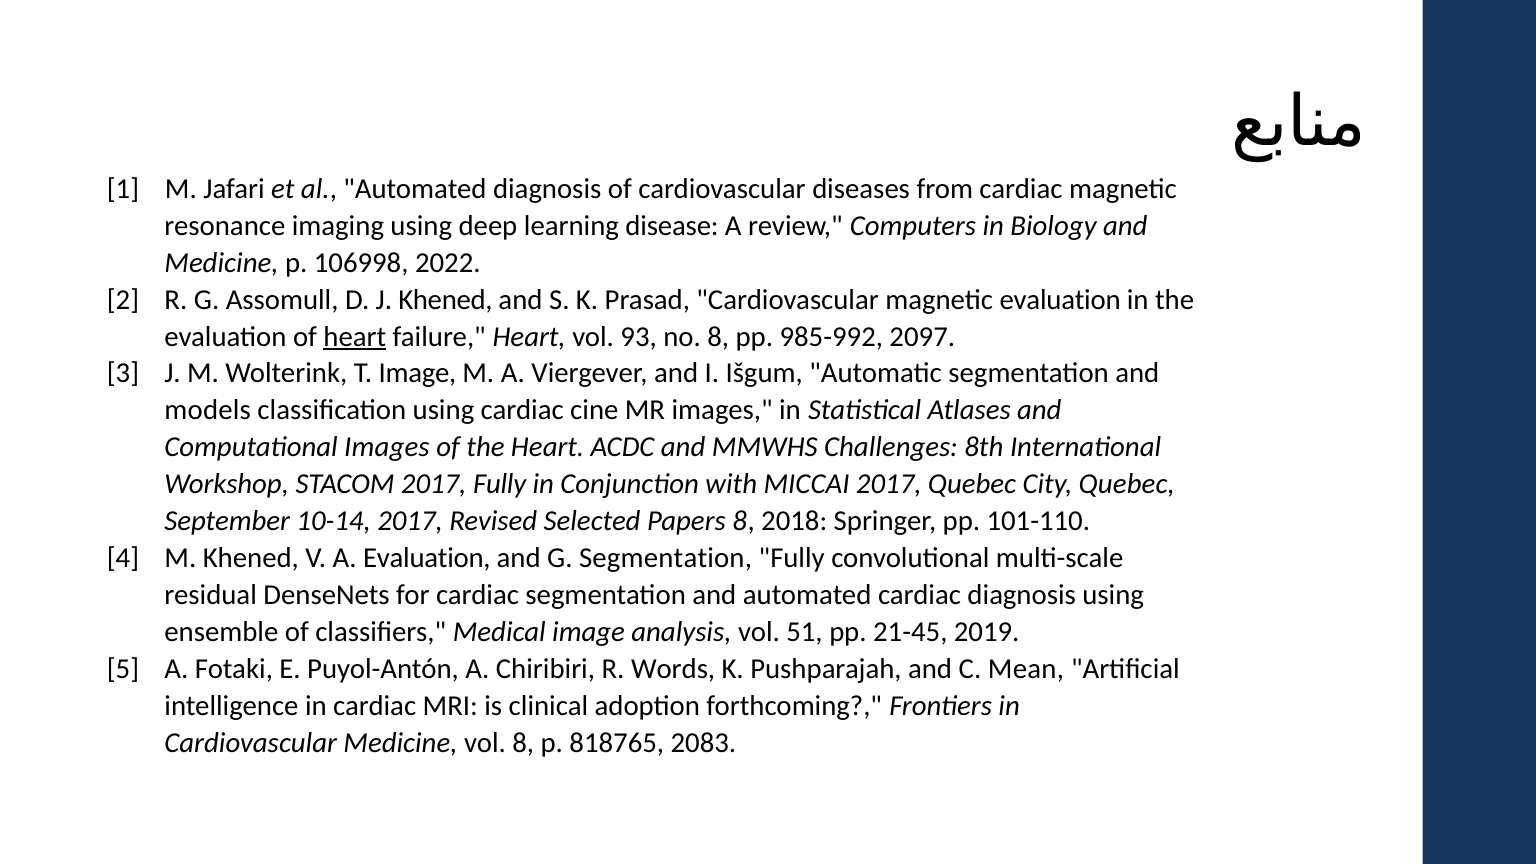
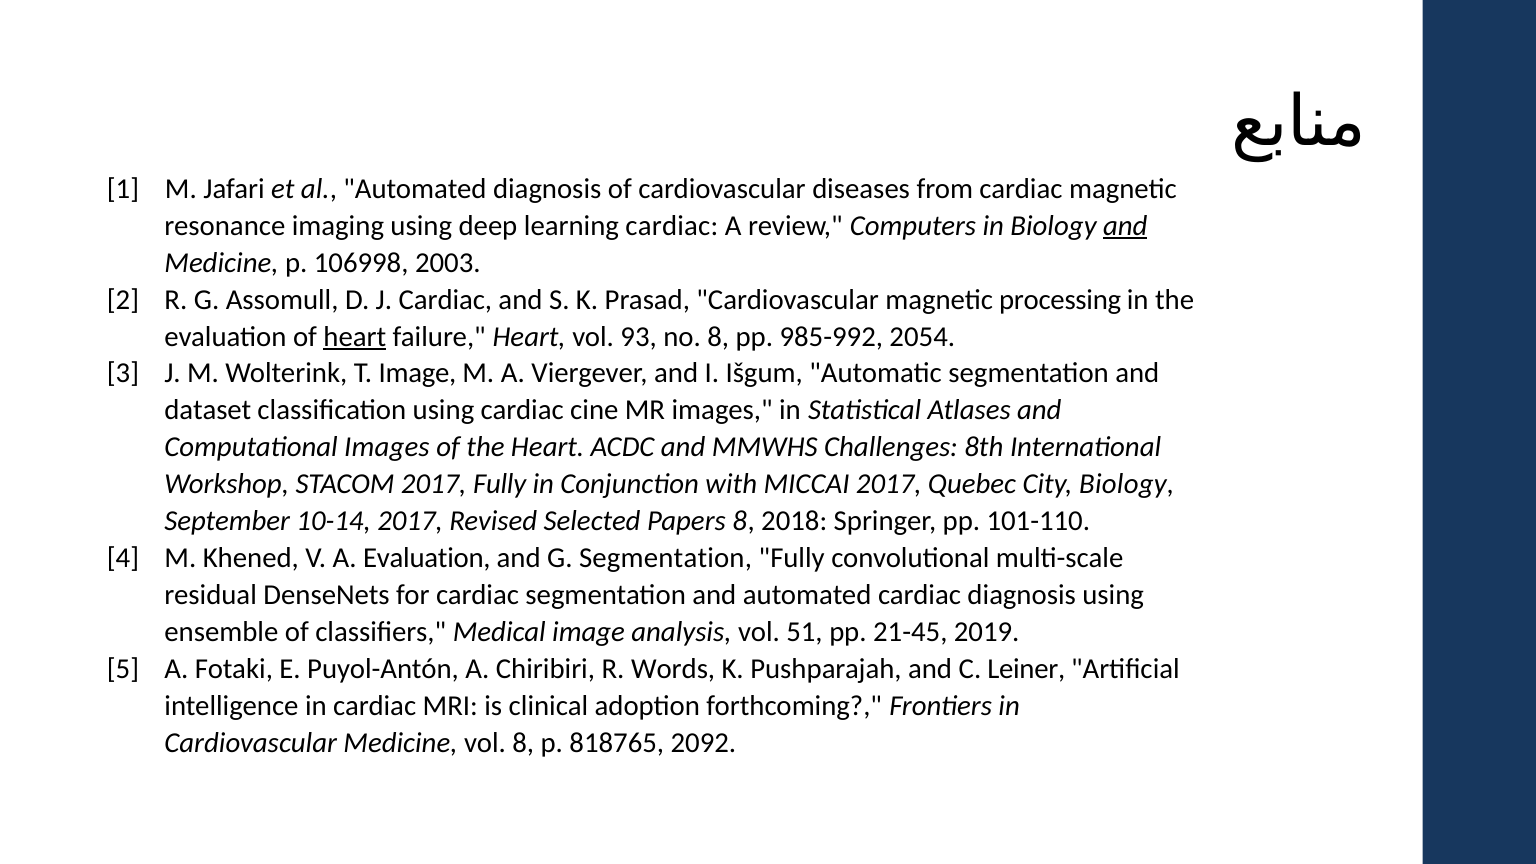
learning disease: disease -> cardiac (672, 226)
and underline: none -> present (1125, 226)
2022: 2022 -> 2003 (448, 263)
J Khened: Khened -> Cardiac (445, 300)
magnetic evaluation: evaluation -> processing (1060, 300)
2097: 2097 -> 2054 (922, 337)
models: models -> dataset (208, 410)
City Quebec: Quebec -> Biology (1127, 484)
Mean: Mean -> Leiner (1026, 669)
2083: 2083 -> 2092 (703, 743)
